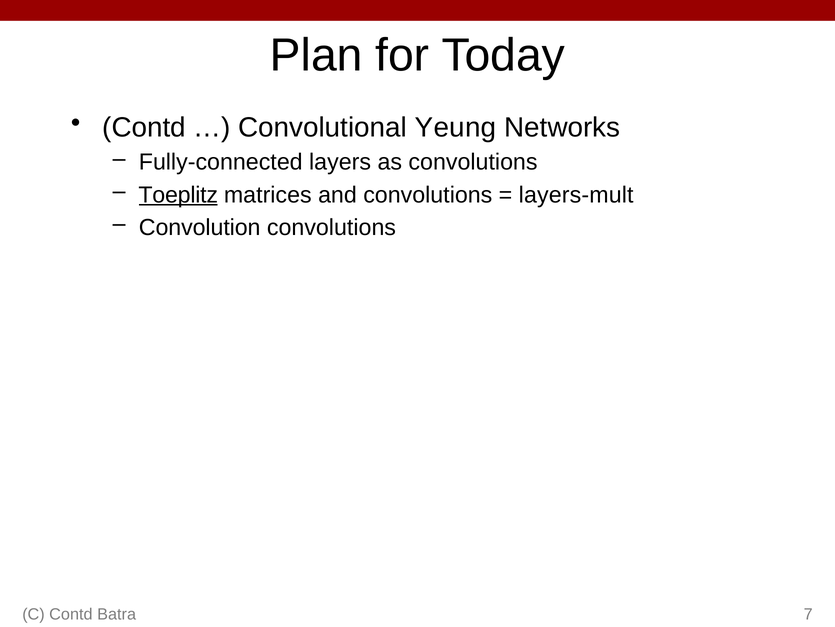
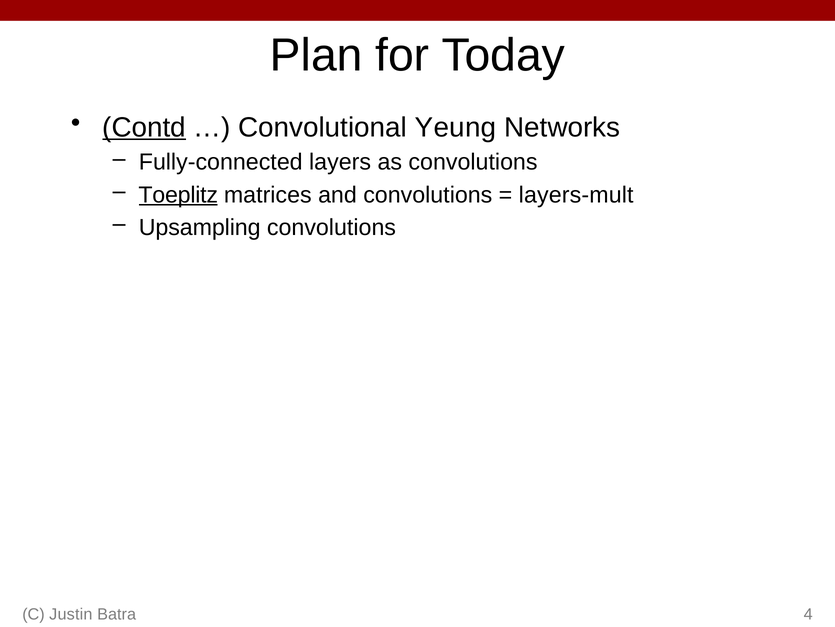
Contd underline: none -> present (144, 127)
Convolution: Convolution -> Upsampling (200, 227)
C Contd: Contd -> Justin (71, 613)
7: 7 -> 4 (808, 613)
